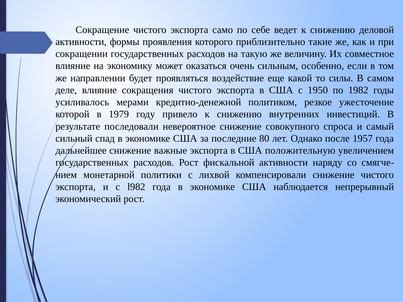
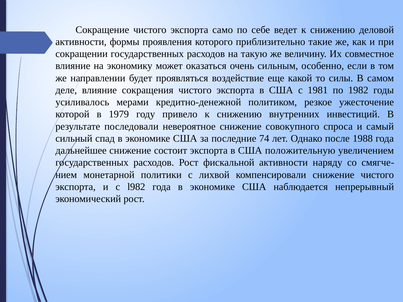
1950: 1950 -> 1981 (318, 90)
80: 80 -> 74 (264, 139)
1957: 1957 -> 1988 (363, 139)
важные: важные -> состоит (171, 151)
